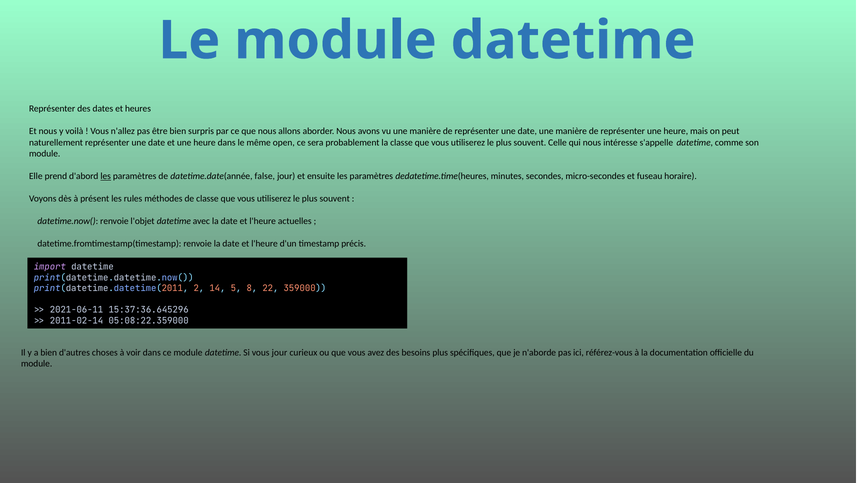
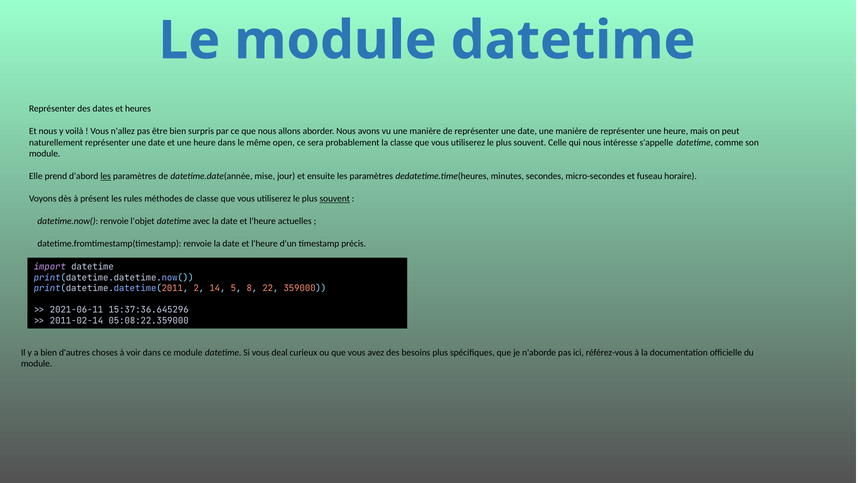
false: false -> mise (265, 176)
souvent underline: none -> present (335, 199)
vous jour: jour -> deal (280, 352)
